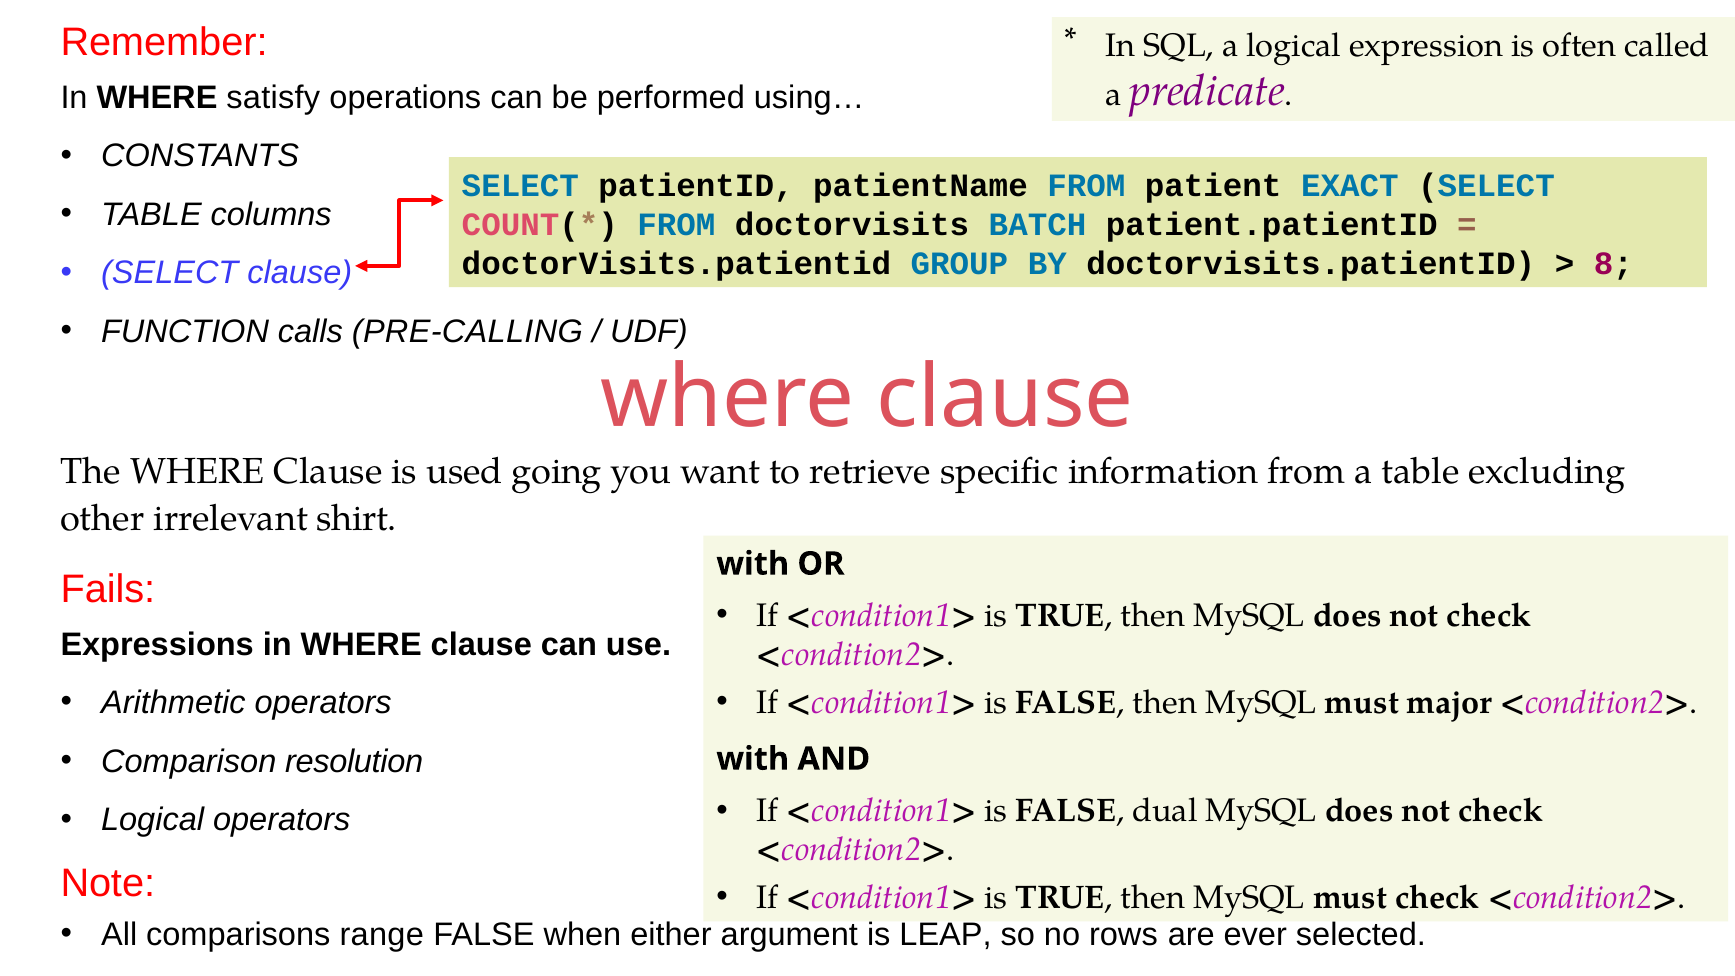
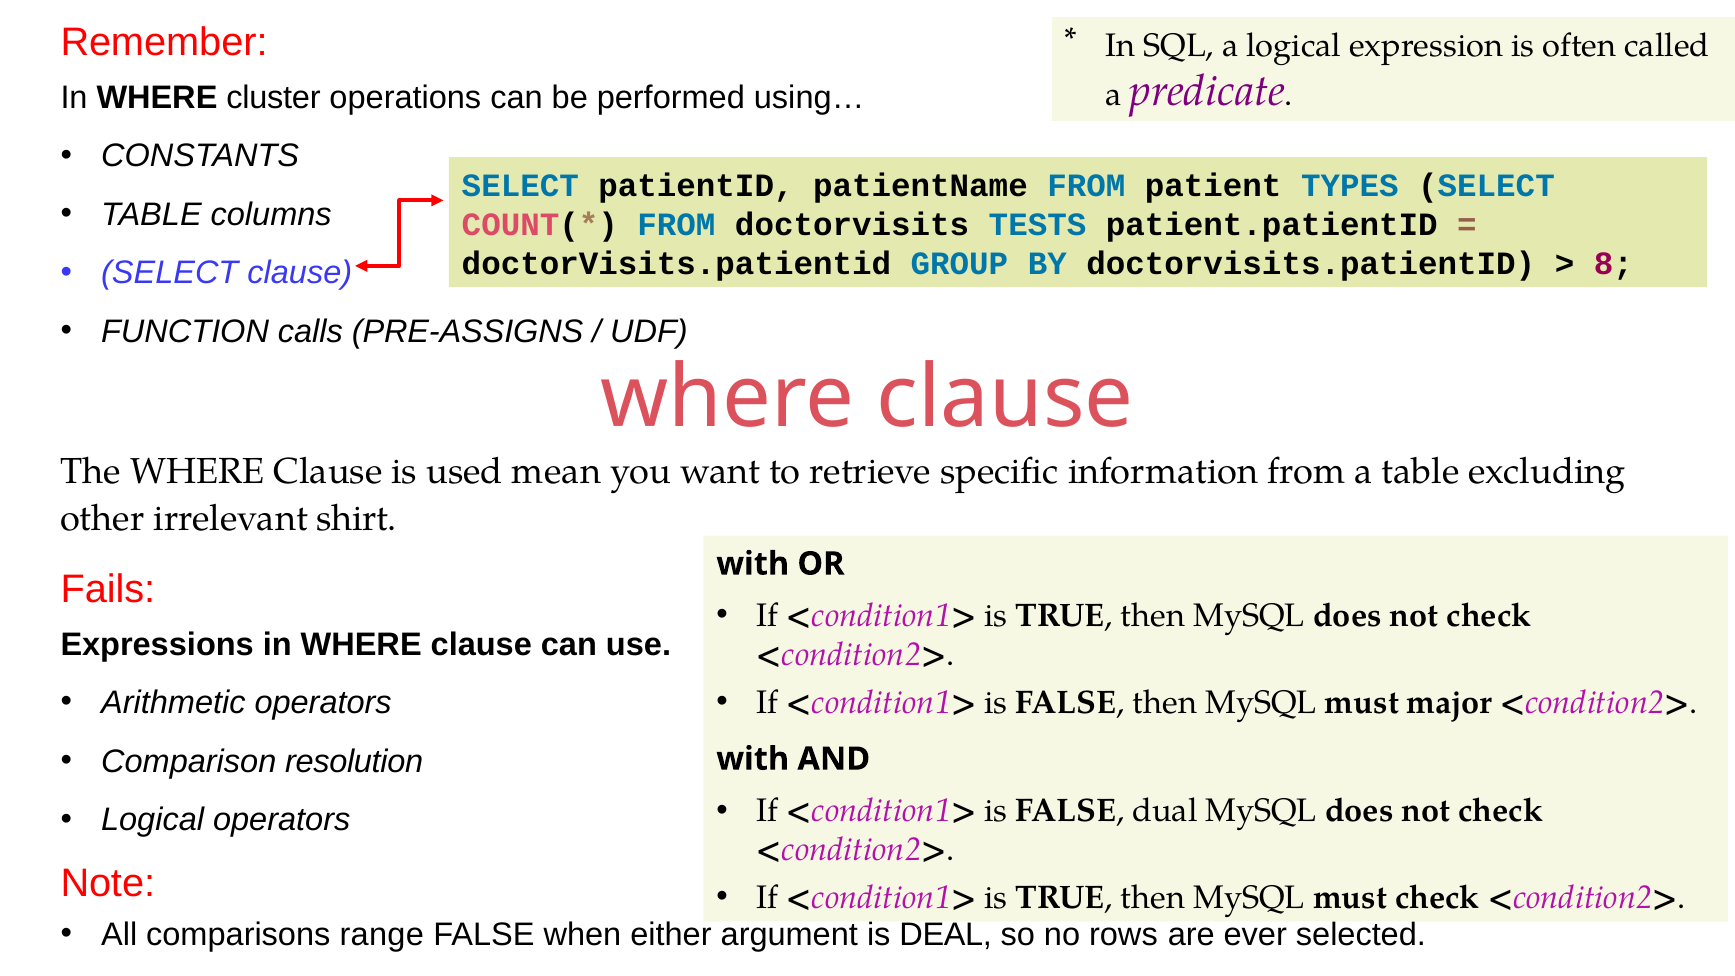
satisfy: satisfy -> cluster (274, 98)
EXACT: EXACT -> TYPES (1350, 185)
BATCH: BATCH -> TESTS (1038, 224)
PRE-CALLING: PRE-CALLING -> PRE-ASSIGNS (468, 332)
going: going -> mean (557, 472)
LEAP: LEAP -> DEAL (946, 934)
